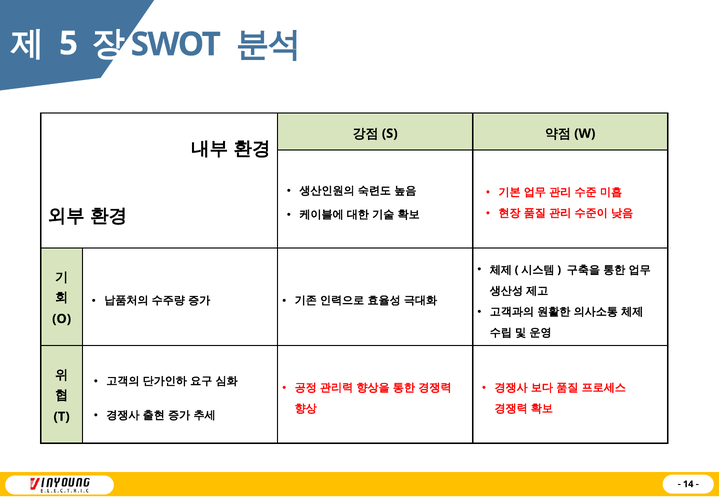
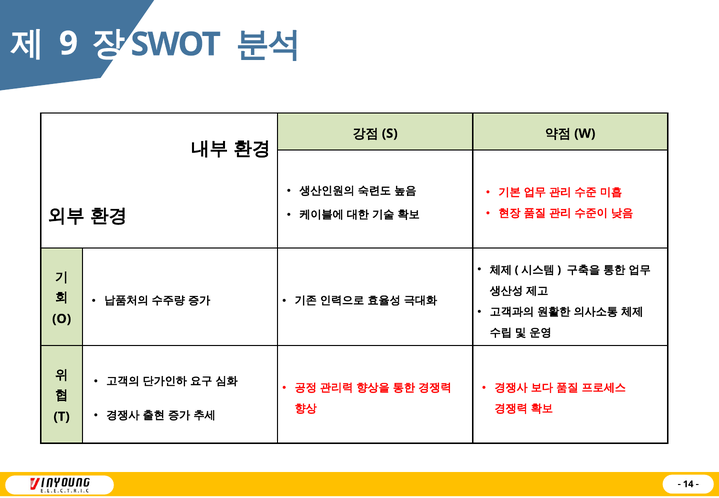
5: 5 -> 9 (68, 43)
